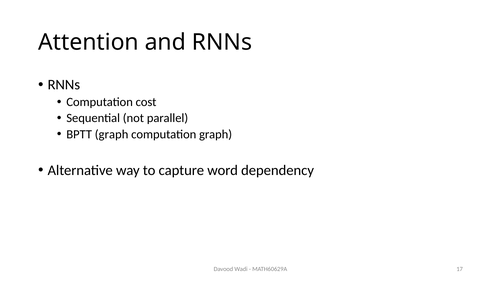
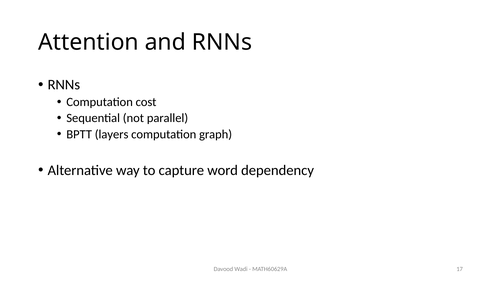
BPTT graph: graph -> layers (112, 134)
